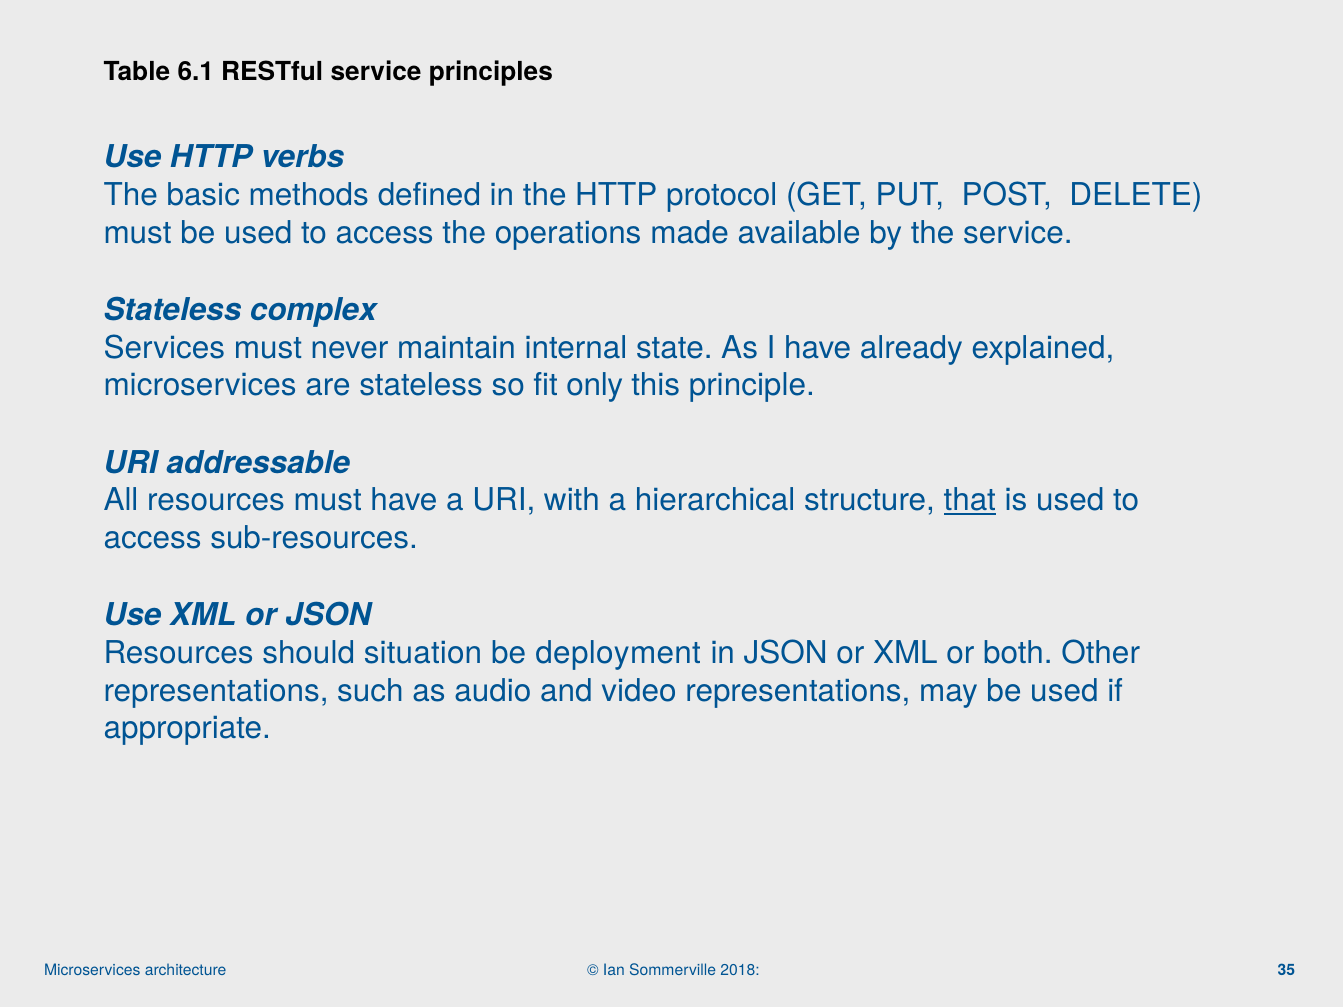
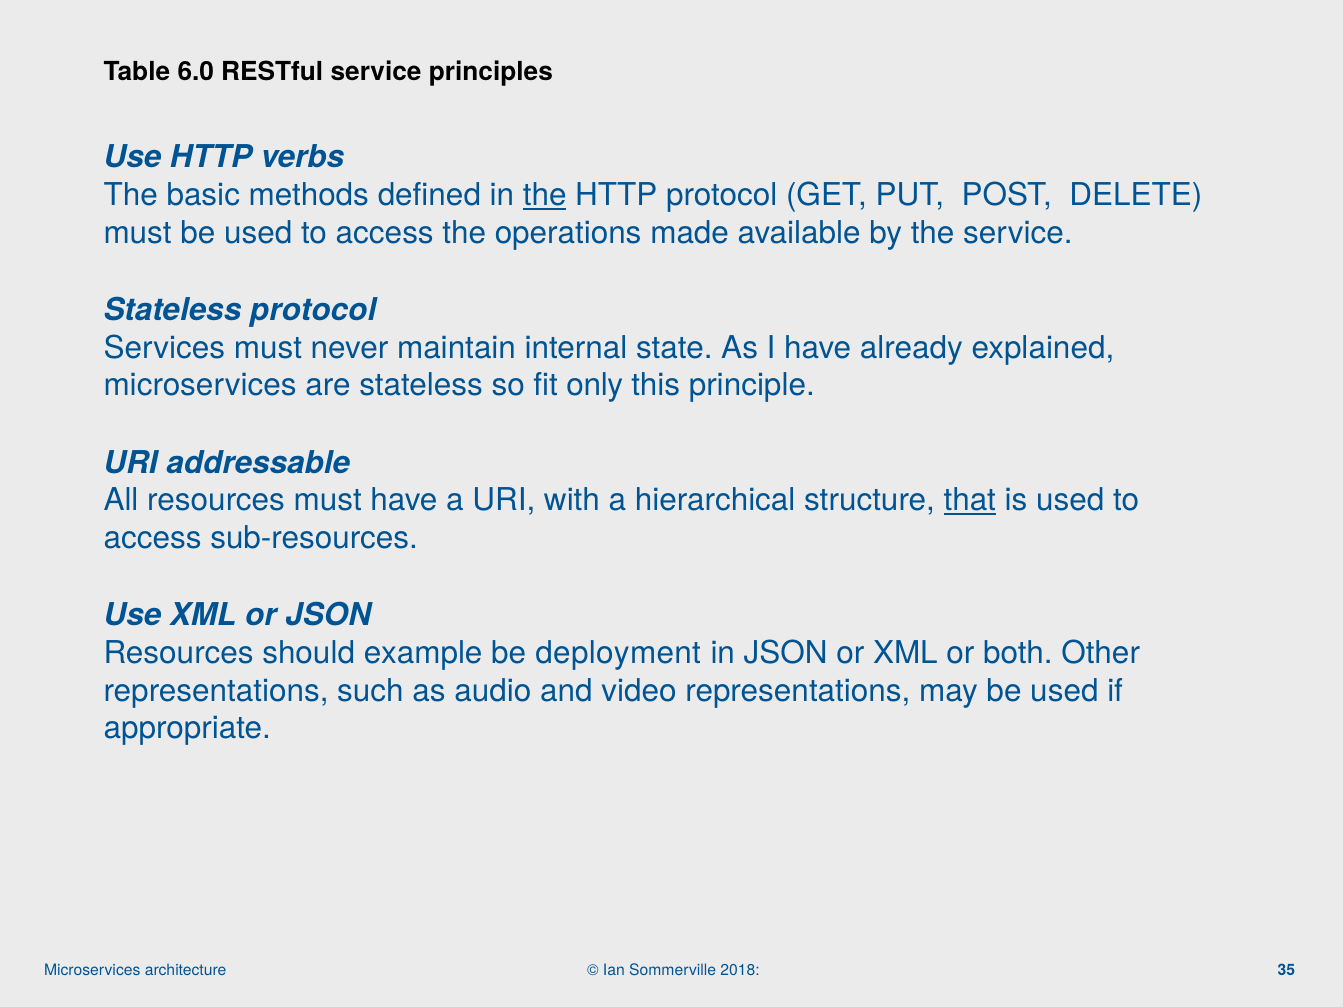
6.1: 6.1 -> 6.0 (196, 72)
the underline: none -> present (545, 195)
Stateless complex: complex -> protocol (313, 310)
situation: situation -> example (423, 653)
